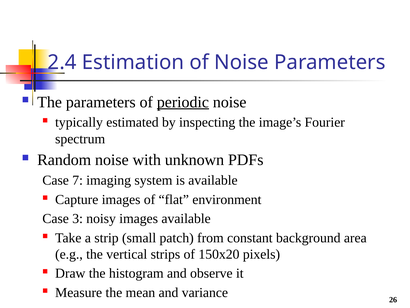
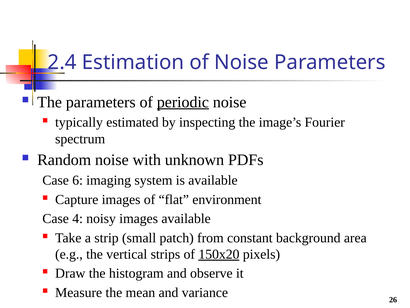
7: 7 -> 6 (78, 180)
3: 3 -> 4 (78, 218)
150x20 underline: none -> present (219, 254)
